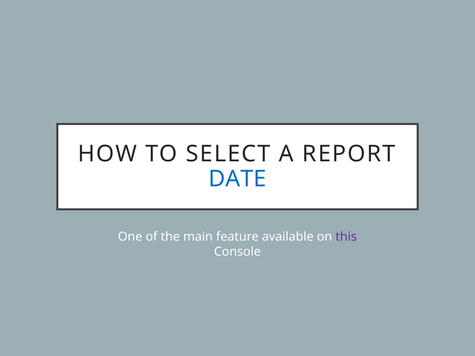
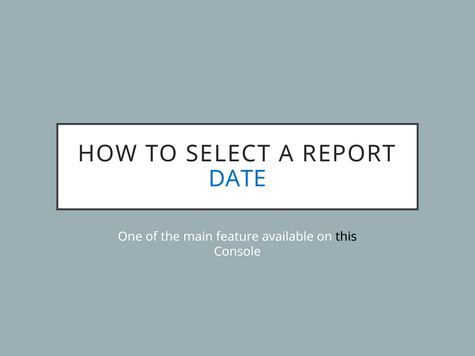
this colour: purple -> black (346, 237)
